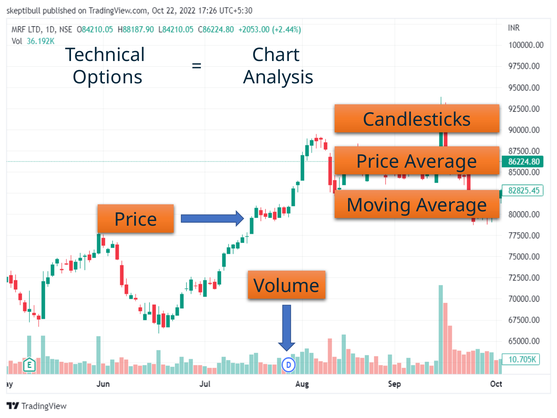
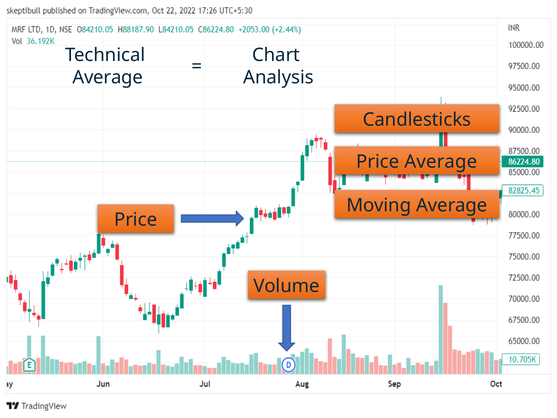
Options: Options -> Average (108, 77)
